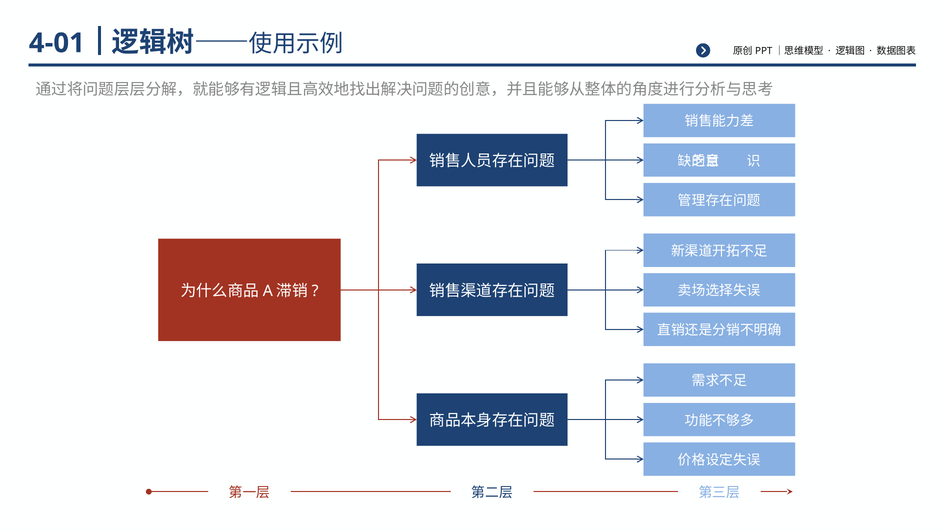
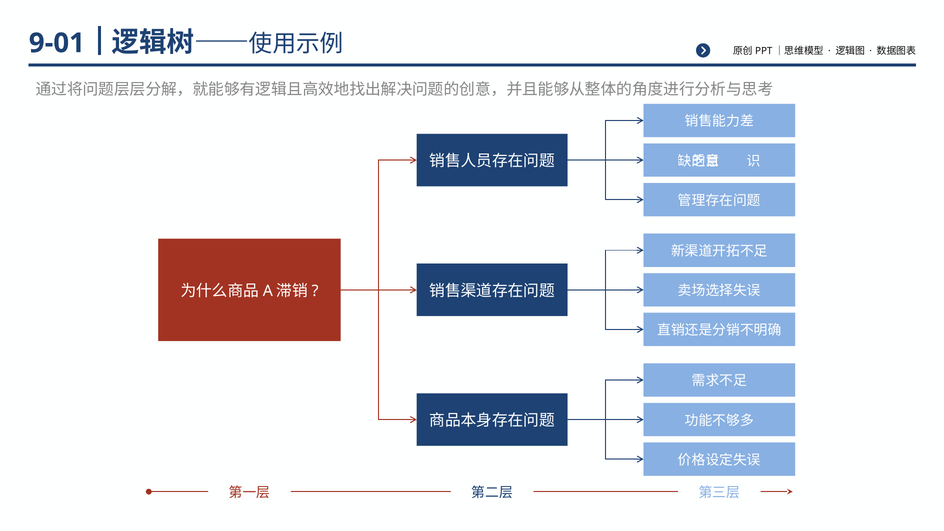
4-01: 4-01 -> 9-01 (57, 43)
